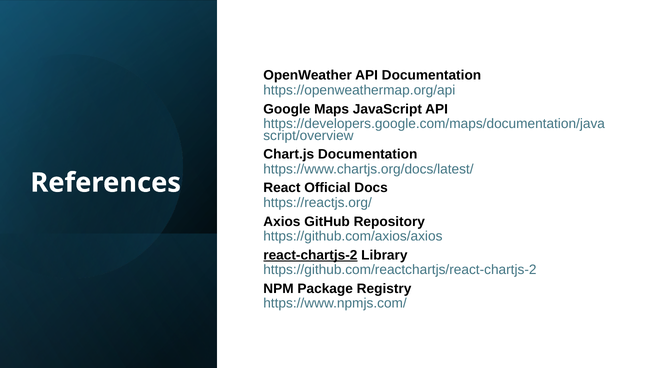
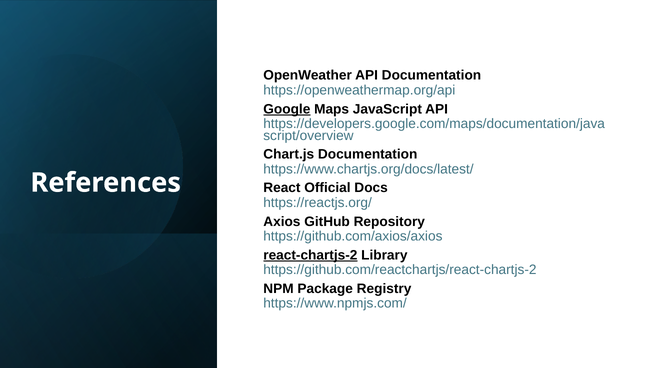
Google underline: none -> present (287, 109)
